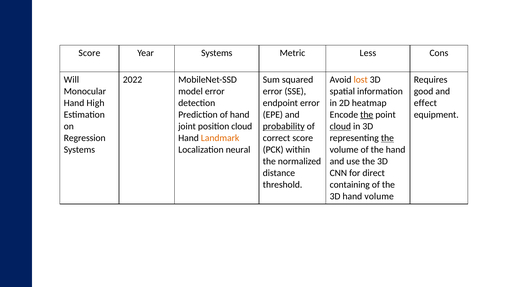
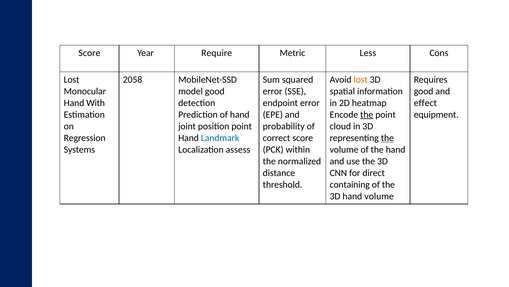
Year Systems: Systems -> Require (217, 53)
Will: Will -> Lost (72, 79)
2022: 2022 -> 2058 (133, 79)
model error: error -> good (215, 91)
High: High -> With (96, 103)
position cloud: cloud -> point (242, 126)
probability underline: present -> none (284, 126)
cloud underline: present -> none (340, 126)
Landmark colour: orange -> blue (220, 138)
neural: neural -> assess (238, 149)
